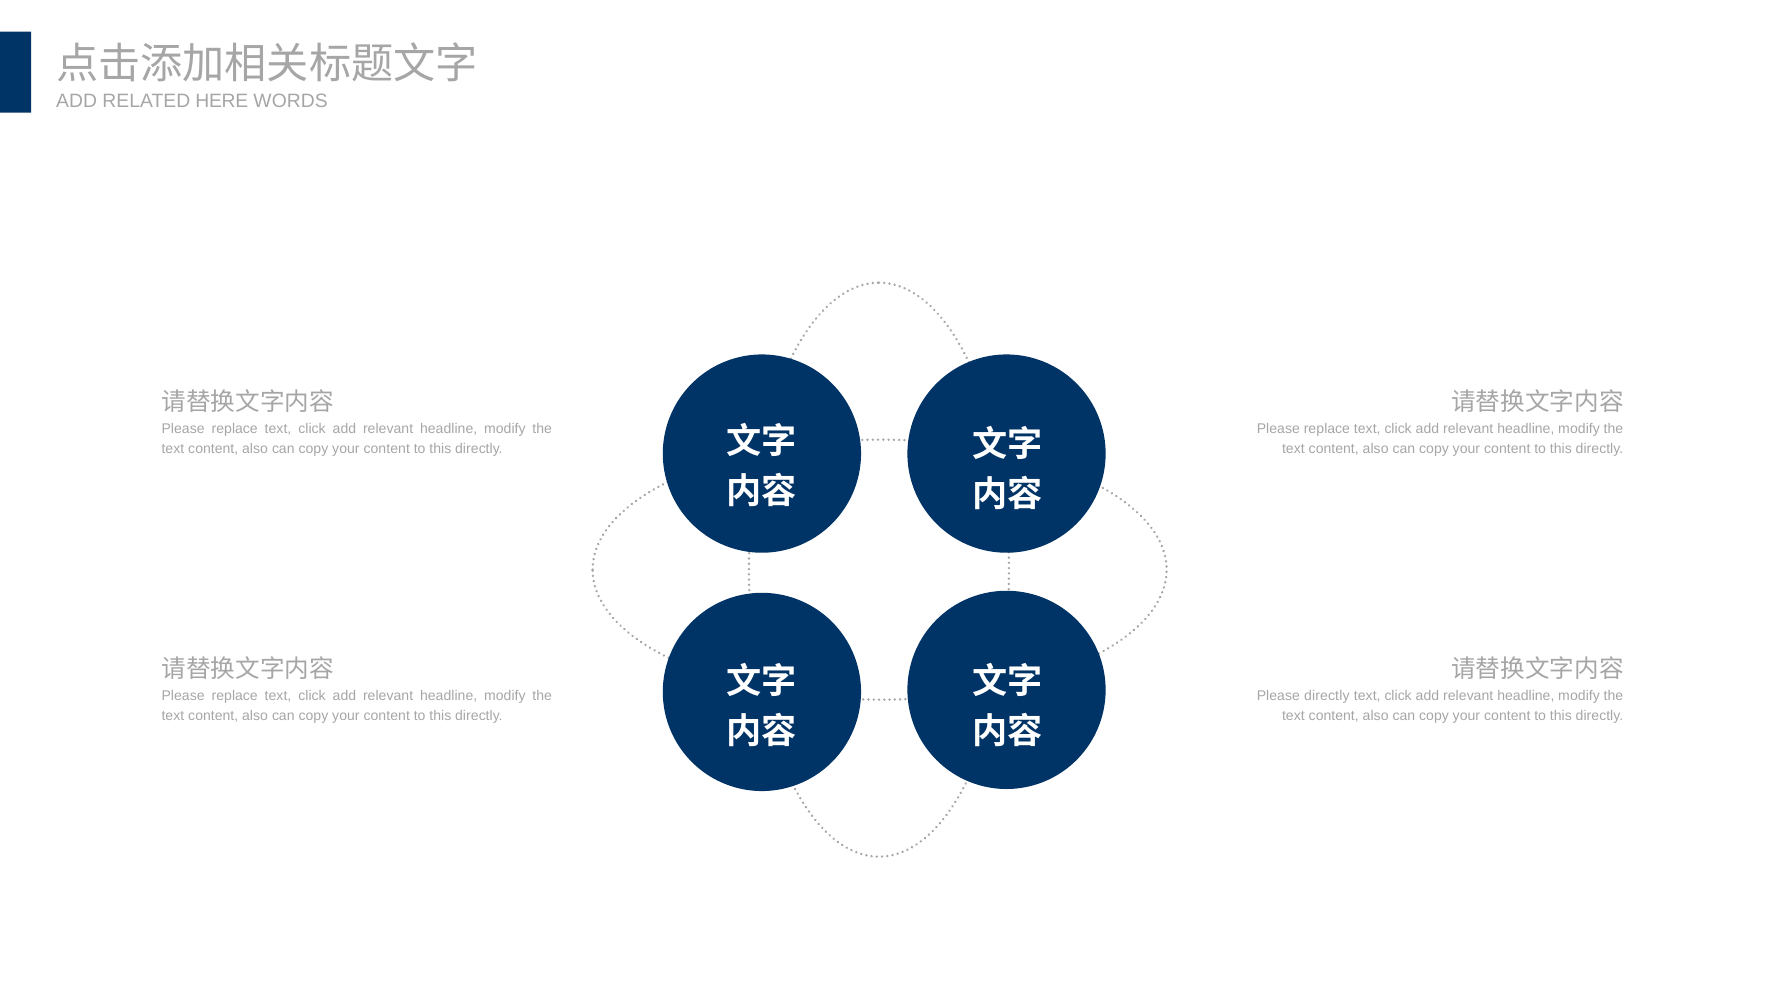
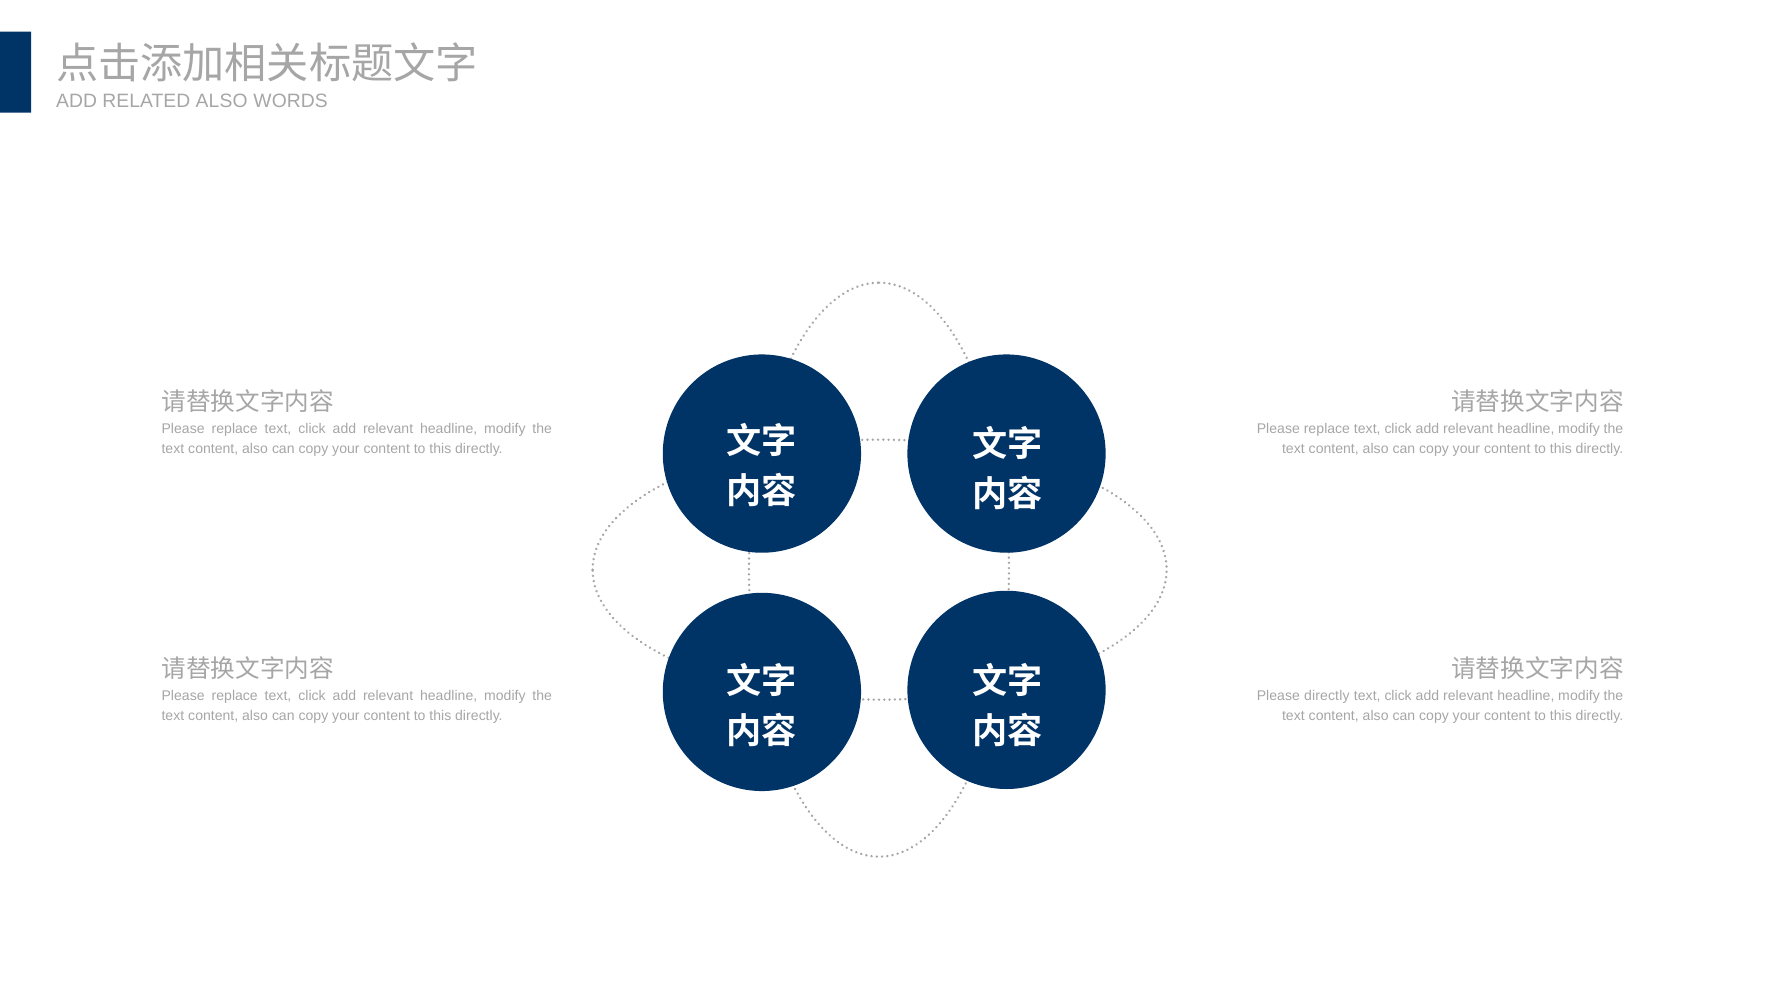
RELATED HERE: HERE -> ALSO (222, 101)
